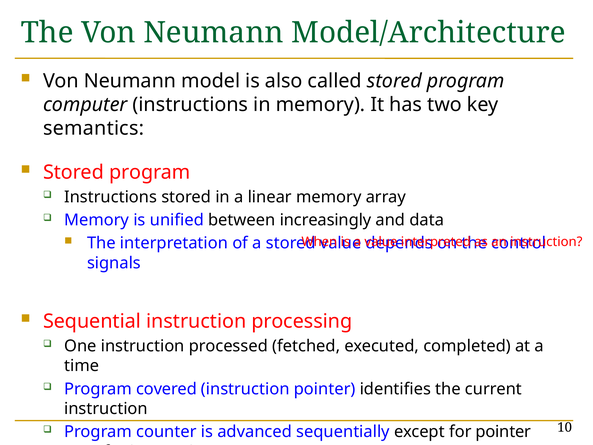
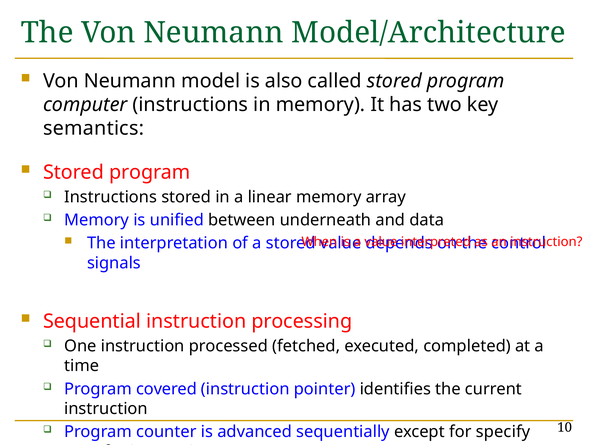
increasingly: increasingly -> underneath (325, 220)
for pointer: pointer -> specify (503, 432)
